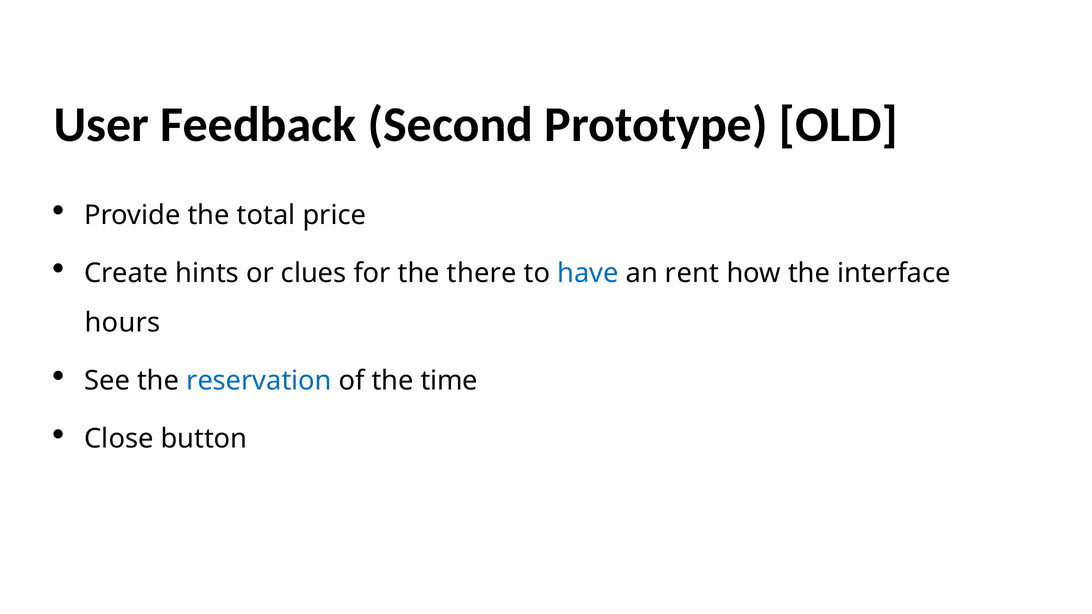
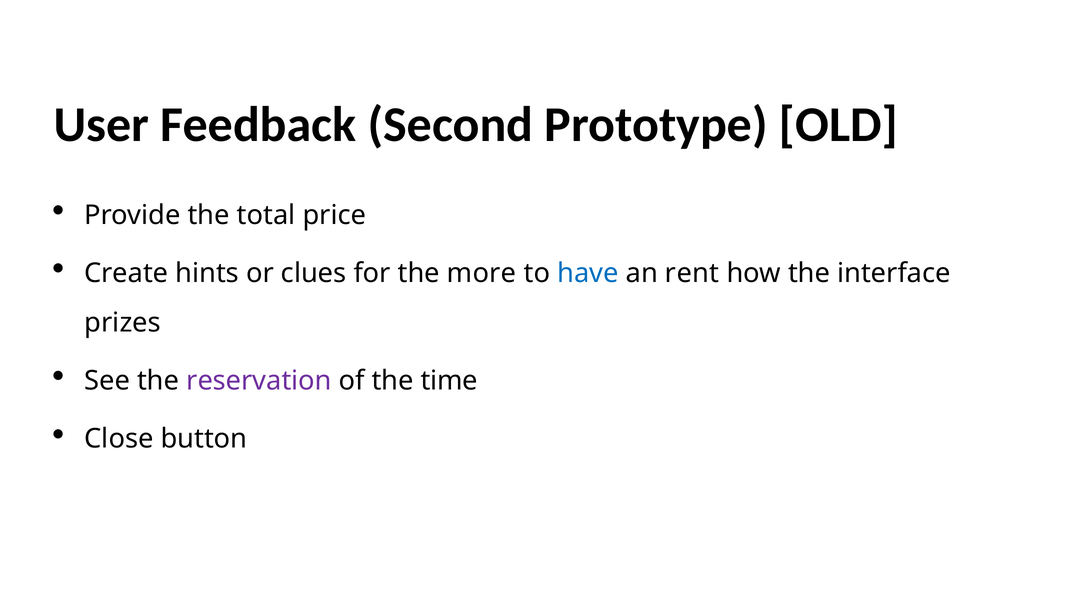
there: there -> more (482, 274)
hours: hours -> prizes (123, 323)
reservation colour: blue -> purple (259, 381)
